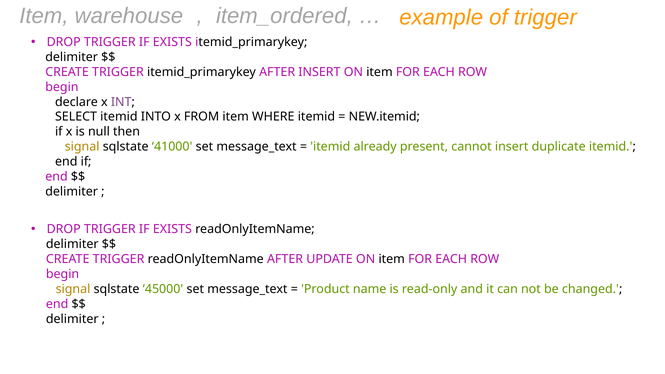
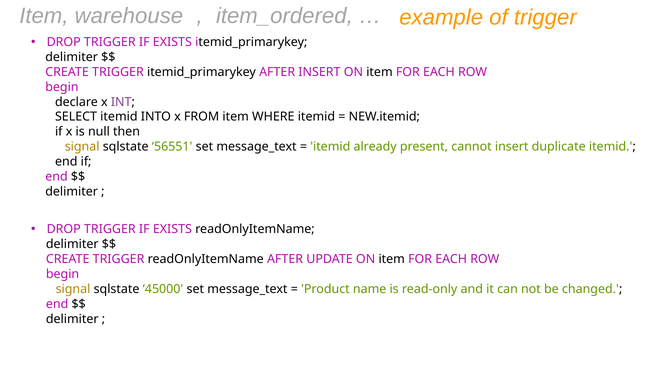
41000: 41000 -> 56551 (172, 147)
